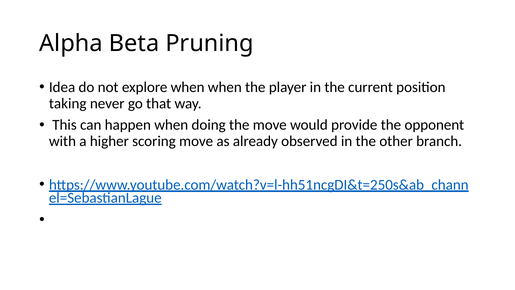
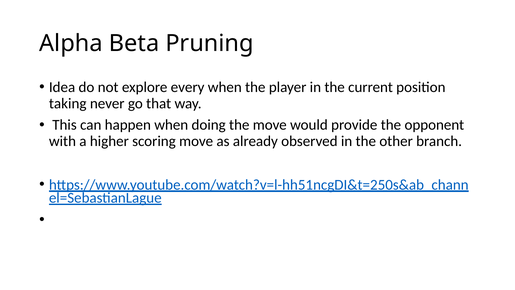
explore when: when -> every (188, 87)
